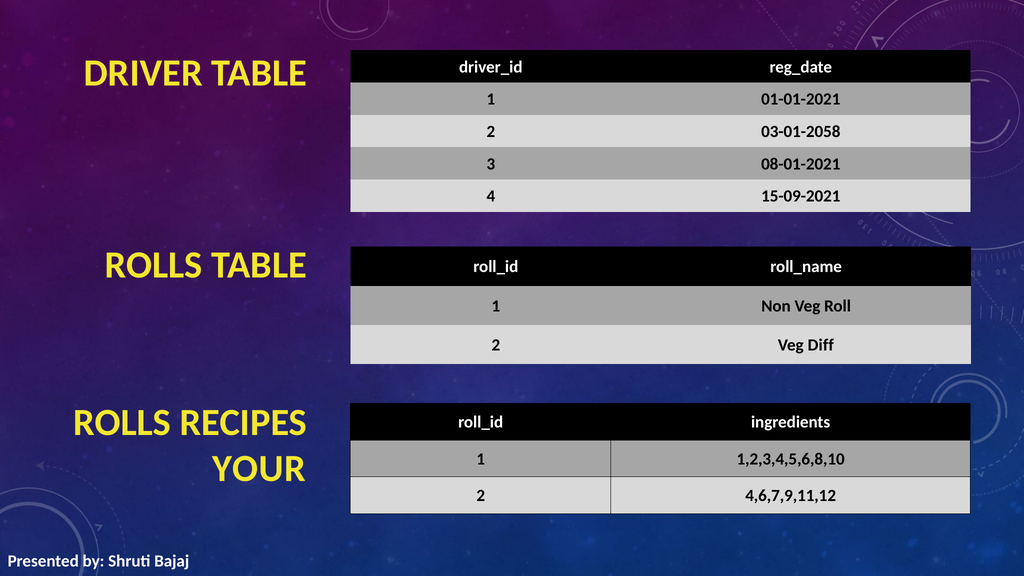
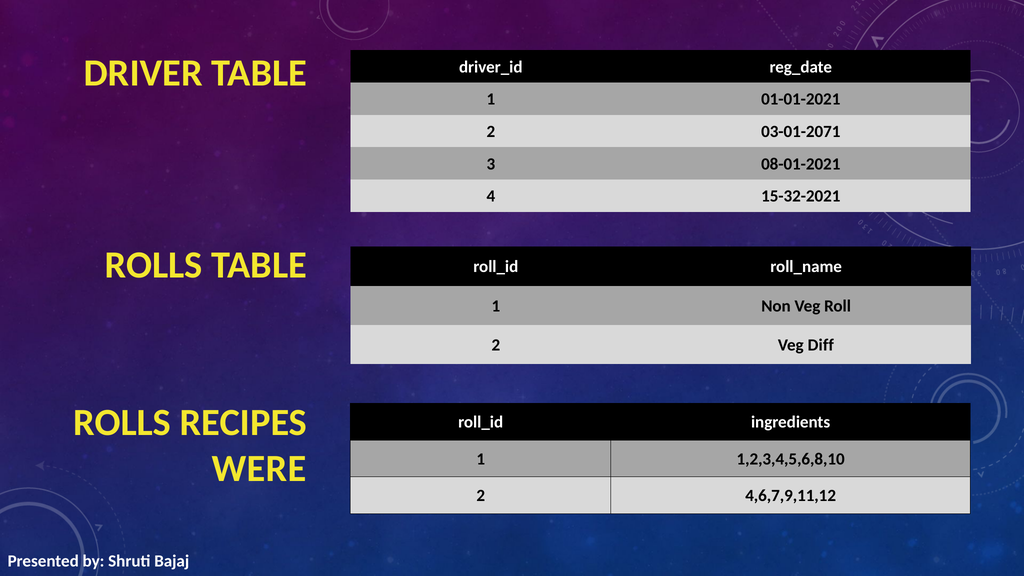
03-01-2058: 03-01-2058 -> 03-01-2071 (801, 132)
15-09-2021: 15-09-2021 -> 15-32-2021 (801, 196)
YOUR: YOUR -> WERE (259, 469)
